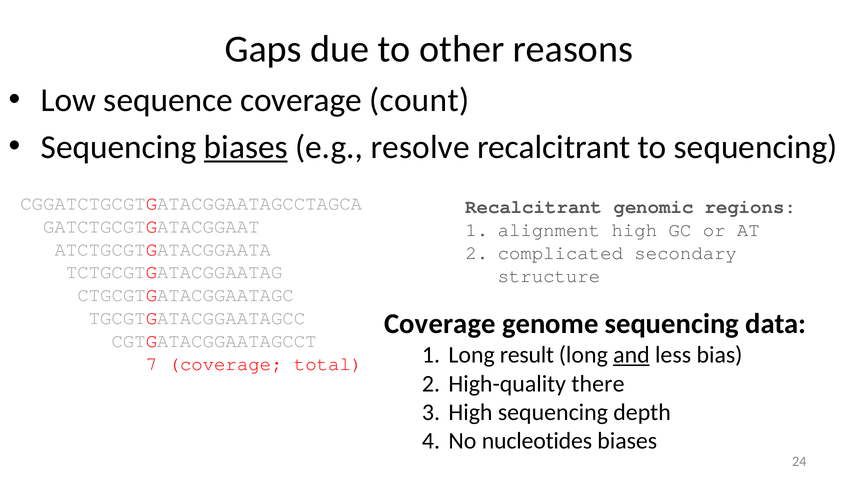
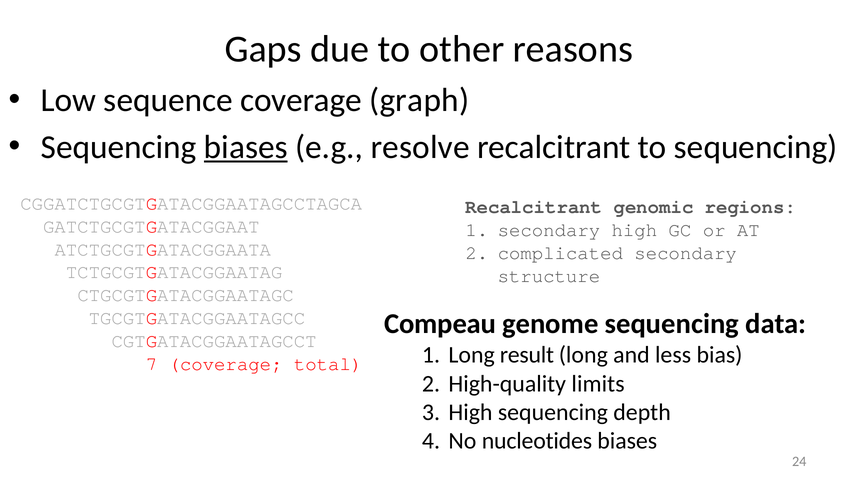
count: count -> graph (419, 100)
alignment: alignment -> secondary (549, 230)
Coverage: Coverage -> Compeau (440, 324)
and underline: present -> none (631, 355)
there: there -> limits (598, 383)
